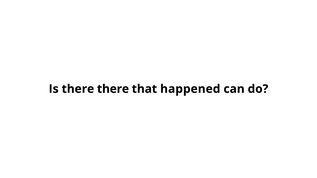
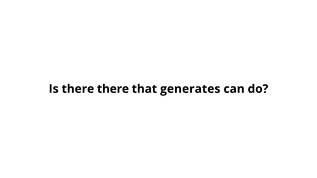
happened: happened -> generates (190, 89)
